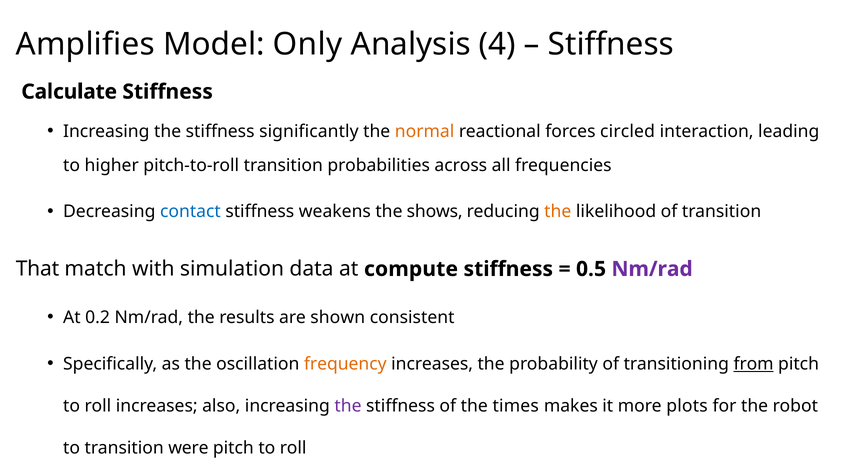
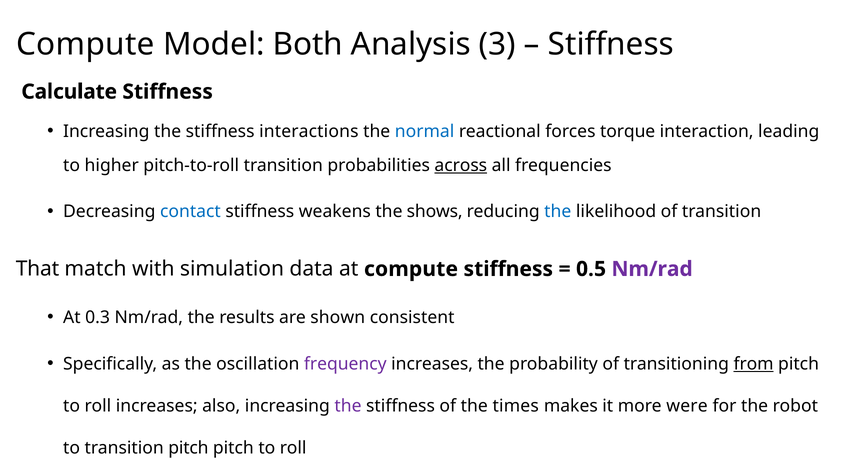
Amplifies: Amplifies -> Compute (85, 44)
Only: Only -> Both (308, 44)
4: 4 -> 3 (497, 44)
significantly: significantly -> interactions (309, 132)
normal colour: orange -> blue (425, 132)
circled: circled -> torque (628, 132)
across underline: none -> present (461, 165)
the colour: orange -> blue (558, 212)
0.2: 0.2 -> 0.3 (98, 317)
frequency colour: orange -> purple (345, 364)
plots: plots -> were (687, 406)
transition were: were -> pitch (188, 448)
